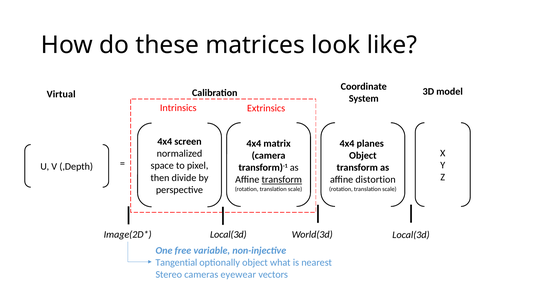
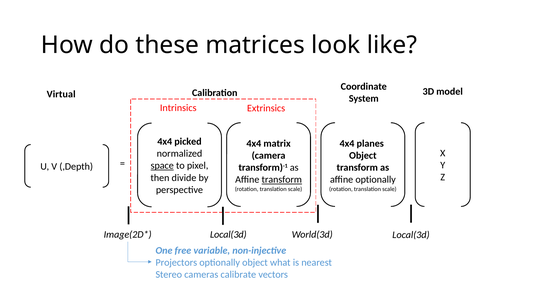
screen: screen -> picked (188, 142)
space underline: none -> present (162, 166)
affine distortion: distortion -> optionally (376, 180)
Tangential: Tangential -> Projectors (176, 263)
eyewear: eyewear -> calibrate (238, 275)
